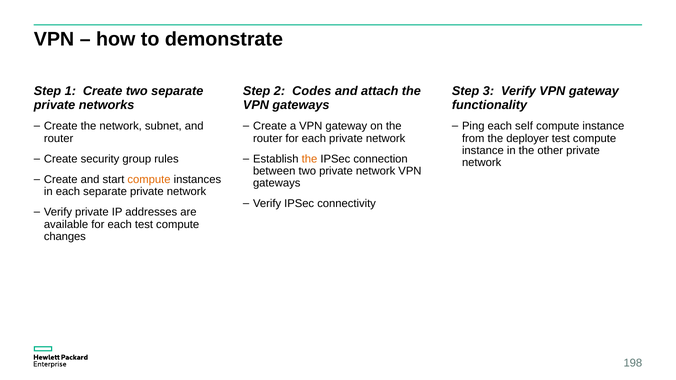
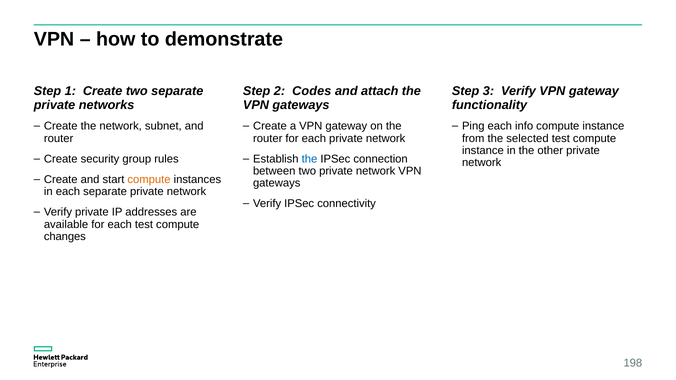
self: self -> info (524, 126)
deployer: deployer -> selected (527, 138)
the colour: orange -> blue (309, 159)
